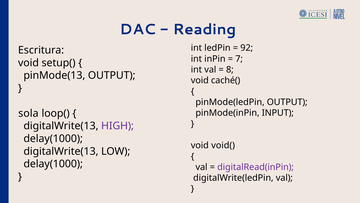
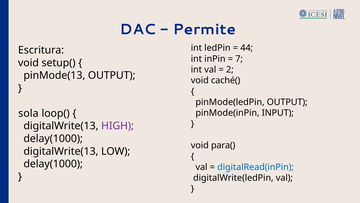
Reading: Reading -> Permite (204, 29)
92: 92 -> 44 (247, 48)
8: 8 -> 2 (230, 69)
void(: void( -> para( (223, 145)
digitalRead(inPin colour: purple -> blue (256, 167)
